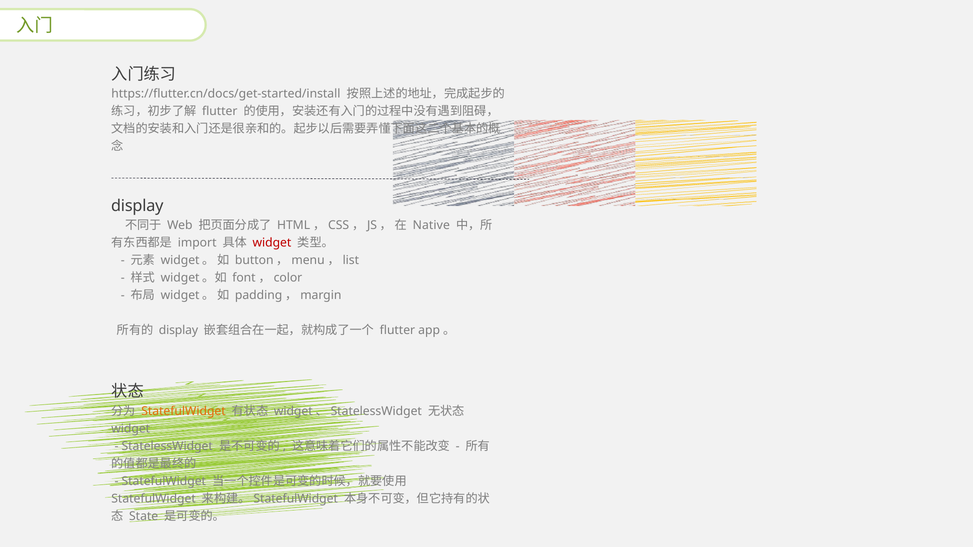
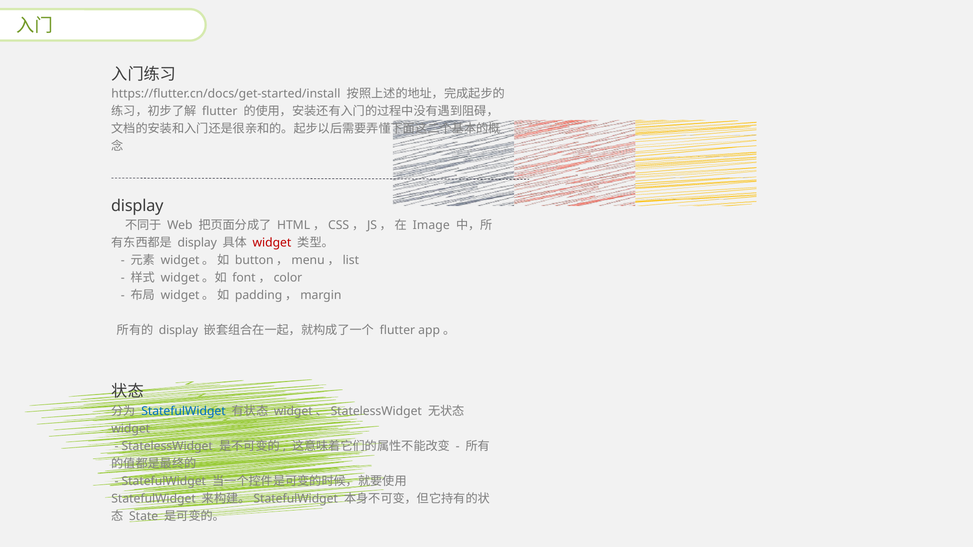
Native: Native -> Image (431, 226)
import: import -> display (197, 243)
StatefulWidget colour: orange -> blue (183, 411)
